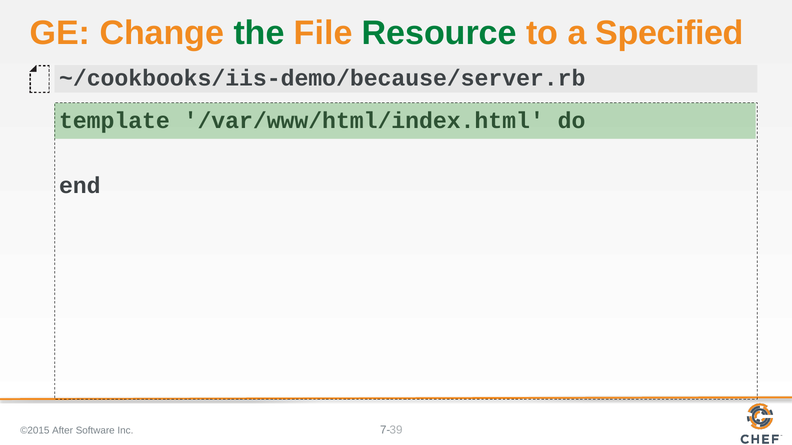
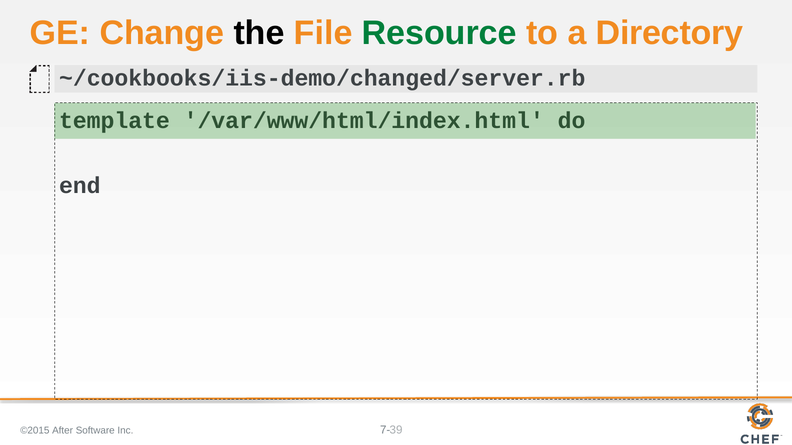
the colour: green -> black (259, 33)
Specified: Specified -> Directory (669, 33)
~/cookbooks/iis-demo/because/server.rb: ~/cookbooks/iis-demo/because/server.rb -> ~/cookbooks/iis-demo/changed/server.rb (322, 78)
